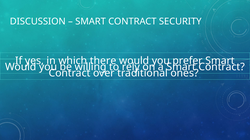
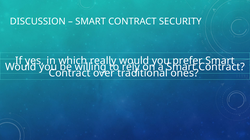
there: there -> really (103, 61)
